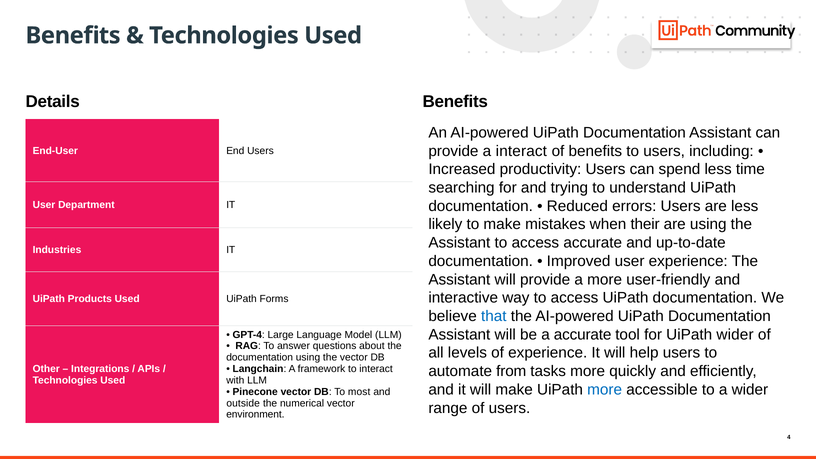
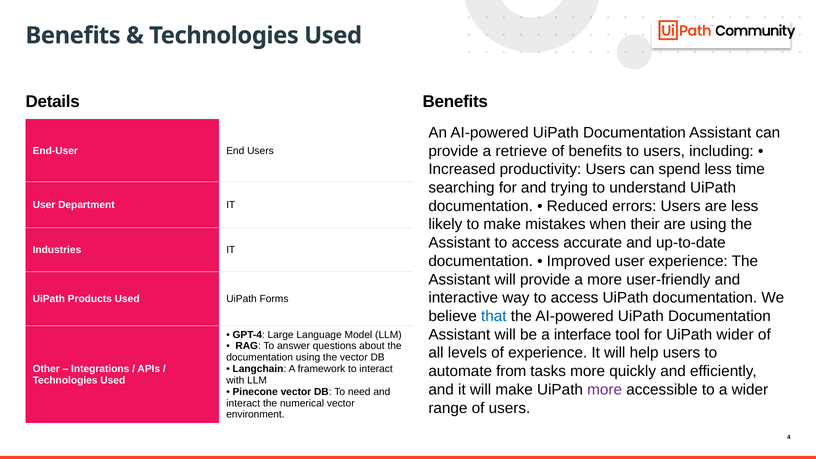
a interact: interact -> retrieve (521, 151)
a accurate: accurate -> interface (583, 335)
more colour: blue -> purple (605, 390)
most: most -> need (359, 392)
outside: outside -> interact (243, 403)
